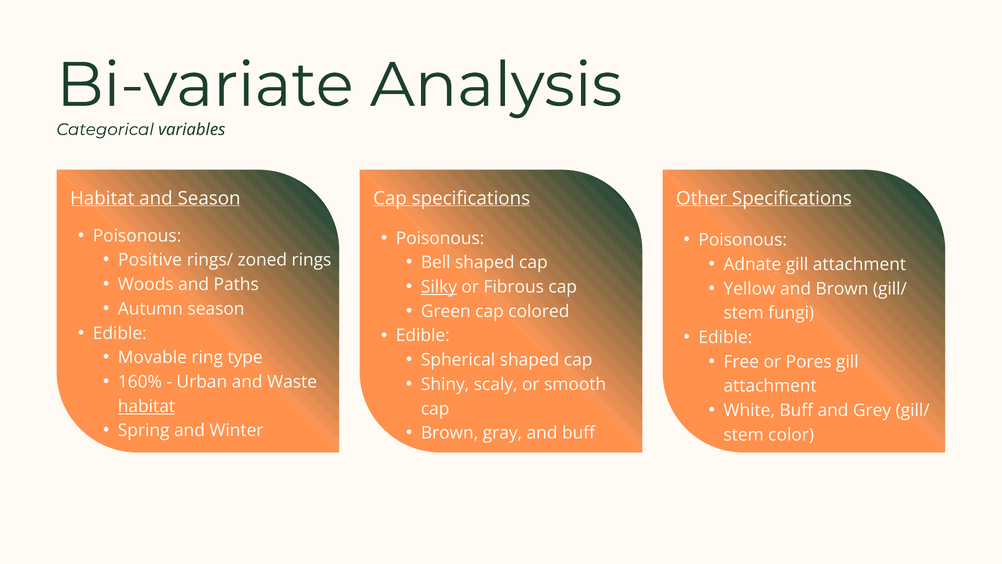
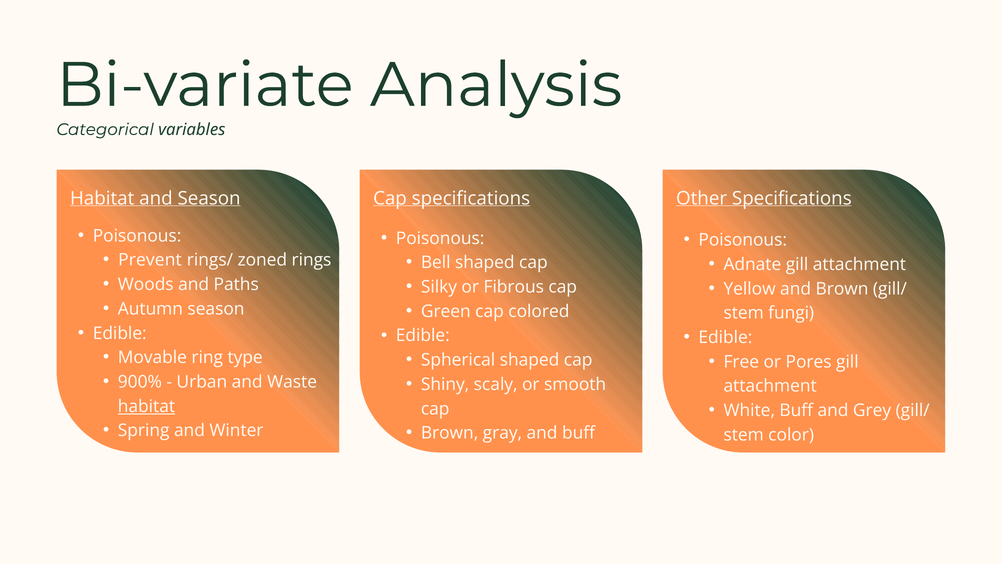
Positive: Positive -> Prevent (150, 260)
Silky underline: present -> none (439, 287)
160%: 160% -> 900% (140, 382)
